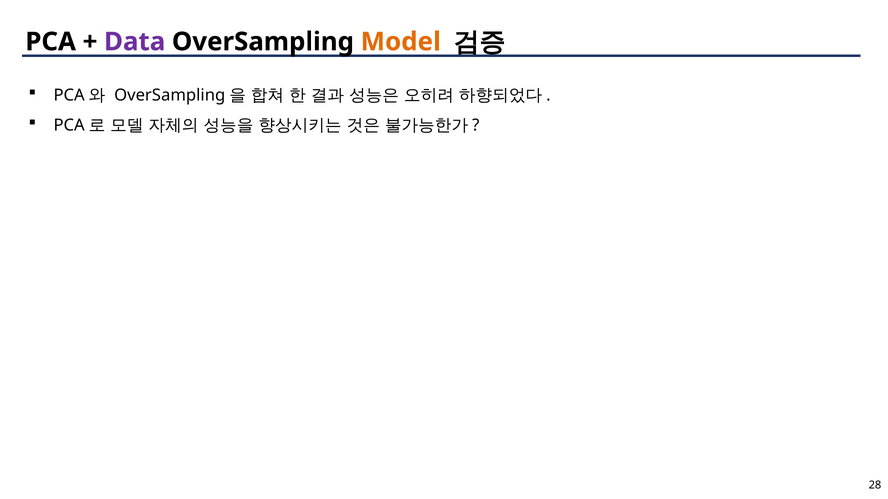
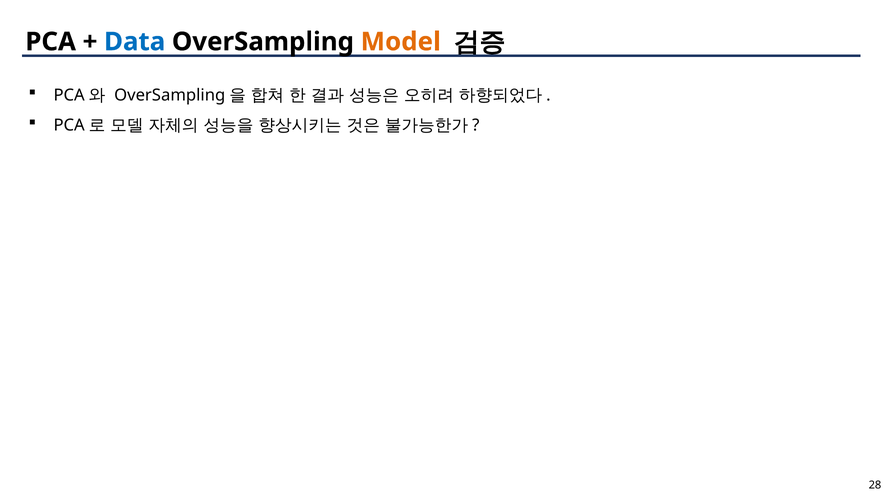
Data colour: purple -> blue (135, 42)
